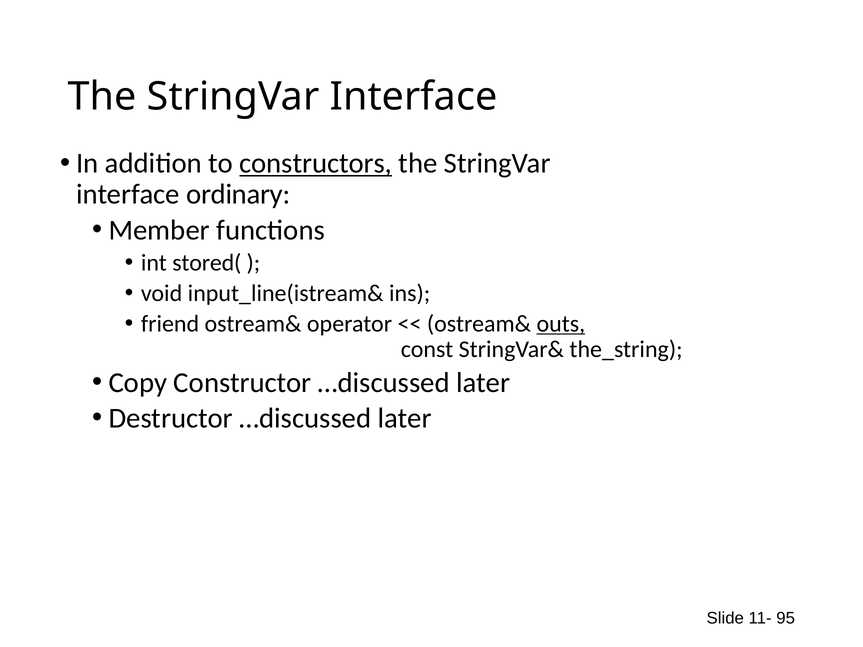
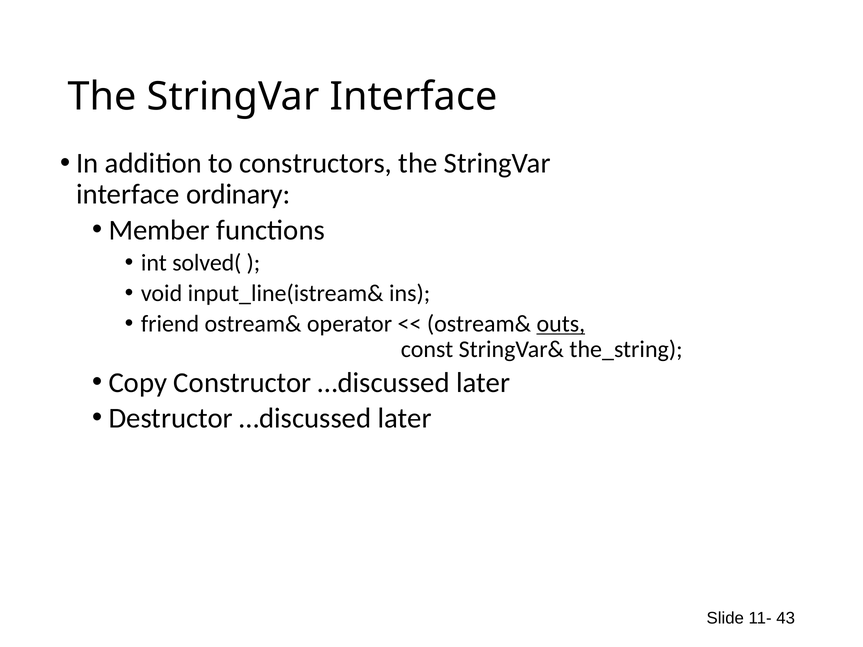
constructors underline: present -> none (316, 164)
stored(: stored( -> solved( (207, 263)
95: 95 -> 43 (786, 618)
